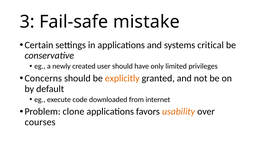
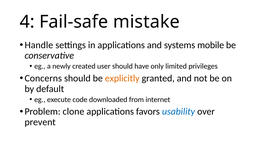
3: 3 -> 4 (27, 22)
Certain: Certain -> Handle (39, 45)
critical: critical -> mobile (211, 45)
usability colour: orange -> blue (179, 111)
courses: courses -> prevent (40, 122)
